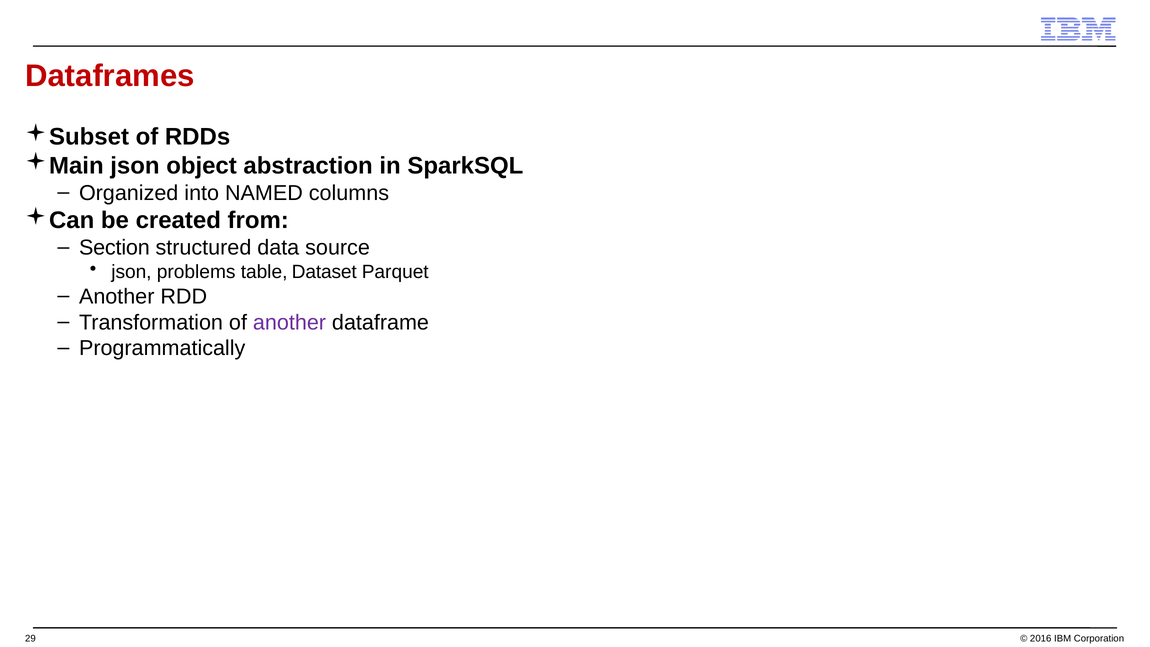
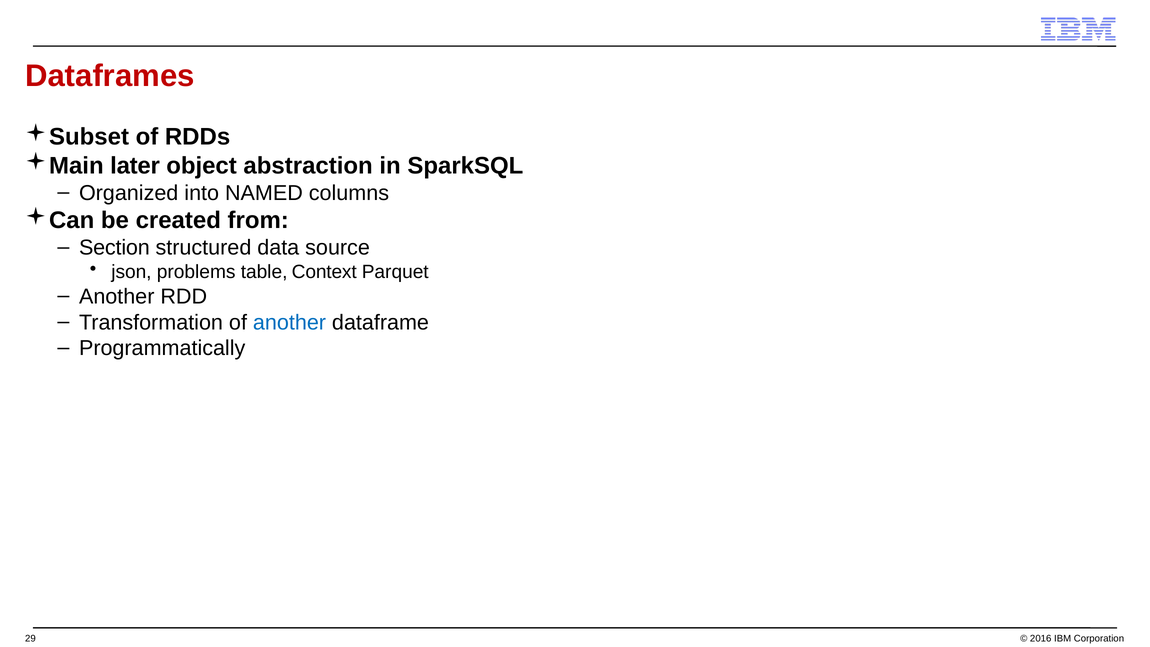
json: json -> later (135, 166)
Dataset: Dataset -> Context (324, 272)
another colour: purple -> blue (289, 322)
